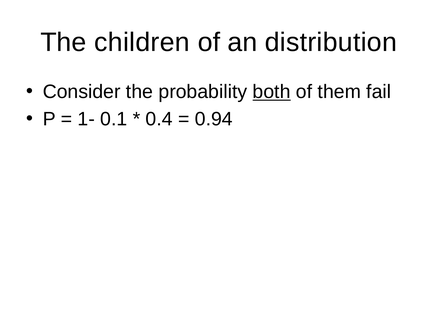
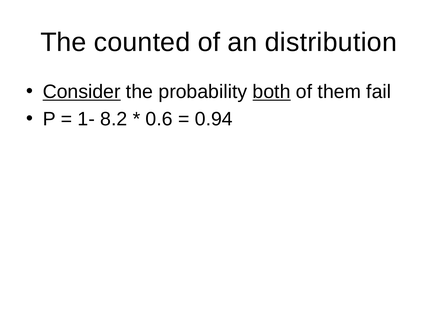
children: children -> counted (142, 42)
Consider underline: none -> present (82, 92)
0.1: 0.1 -> 8.2 (114, 119)
0.4: 0.4 -> 0.6 (159, 119)
